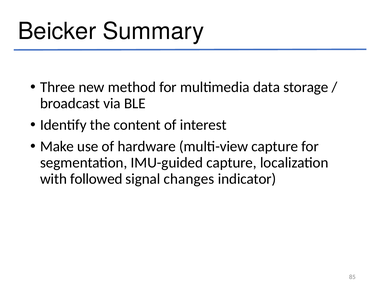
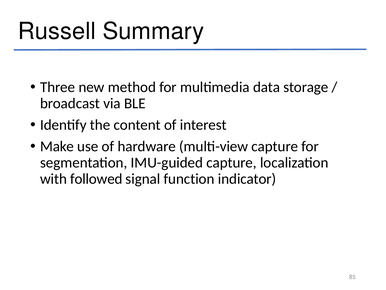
Beicker: Beicker -> Russell (57, 31)
changes: changes -> function (189, 179)
